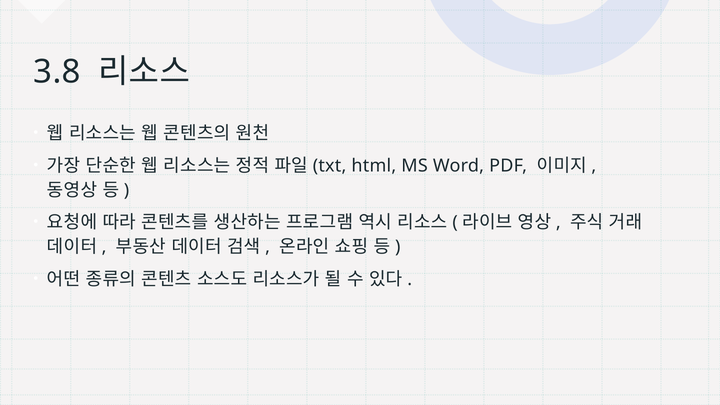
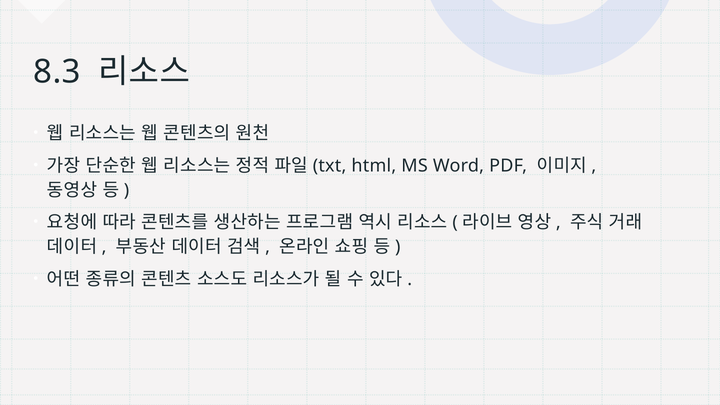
3.8: 3.8 -> 8.3 (57, 72)
